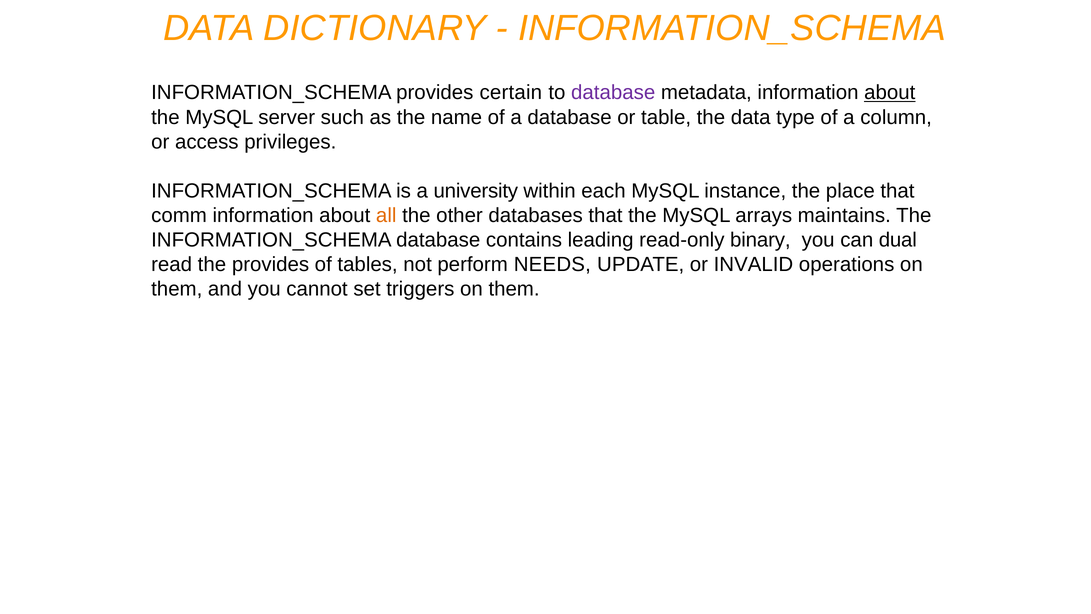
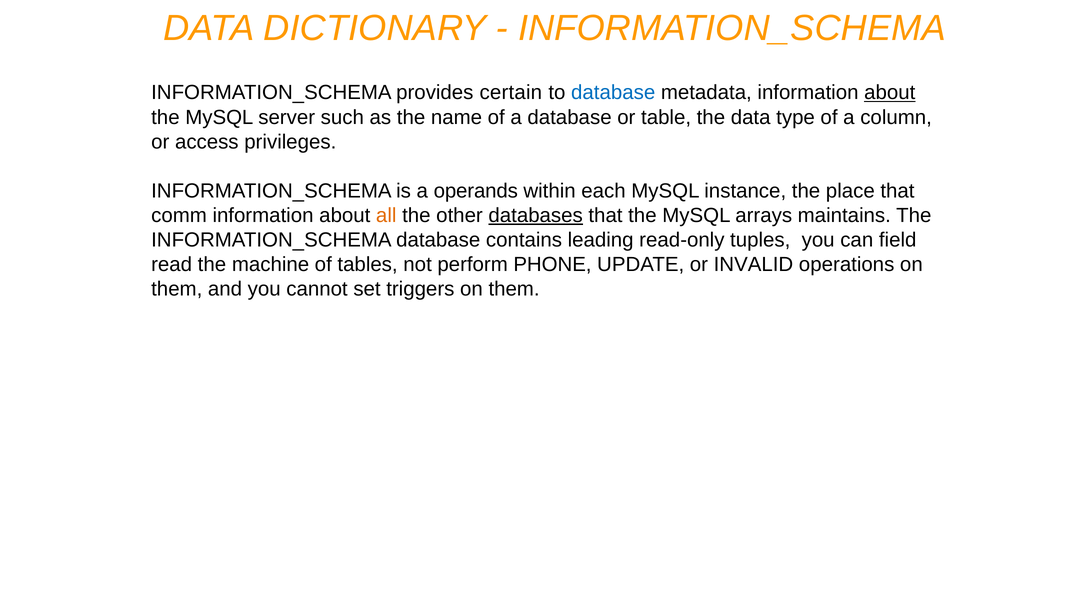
database colour: purple -> blue (613, 93)
university: university -> operands (476, 191)
databases underline: none -> present (536, 215)
binary: binary -> tuples (760, 240)
dual: dual -> field (898, 240)
the provides: provides -> machine (271, 265)
NEEDS: NEEDS -> PHONE (552, 265)
